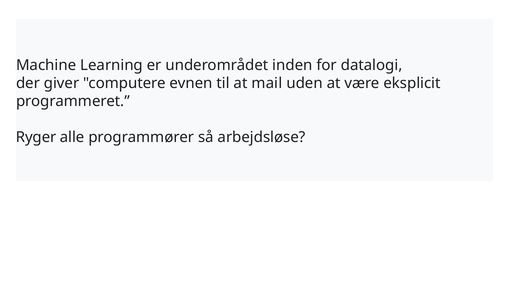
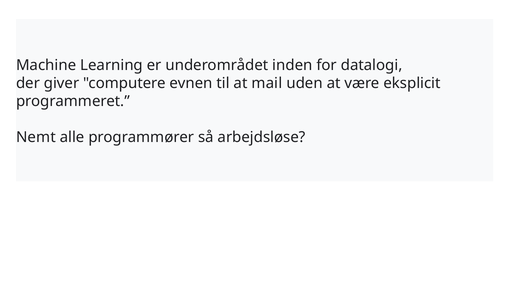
Ryger: Ryger -> Nemt (36, 137)
